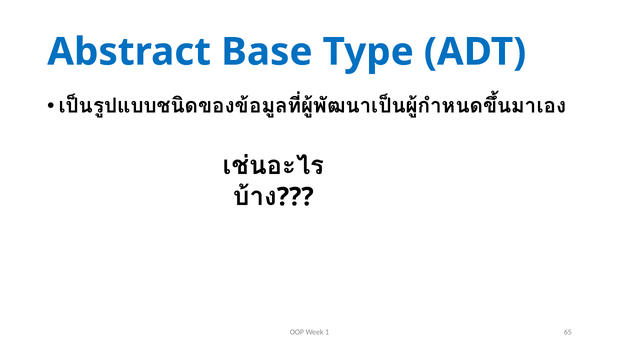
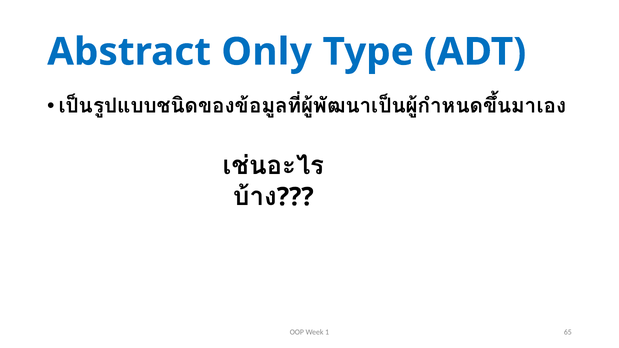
Base: Base -> Only (267, 52)
